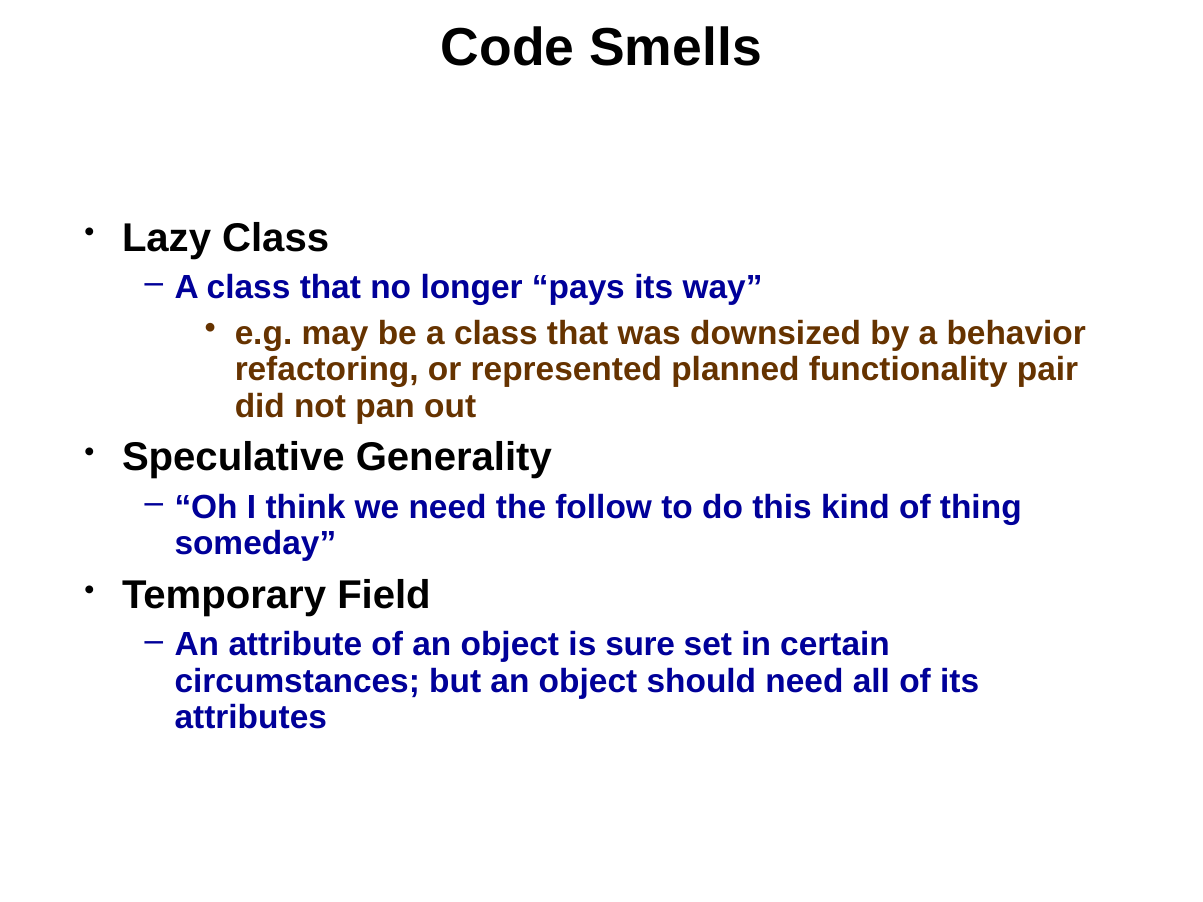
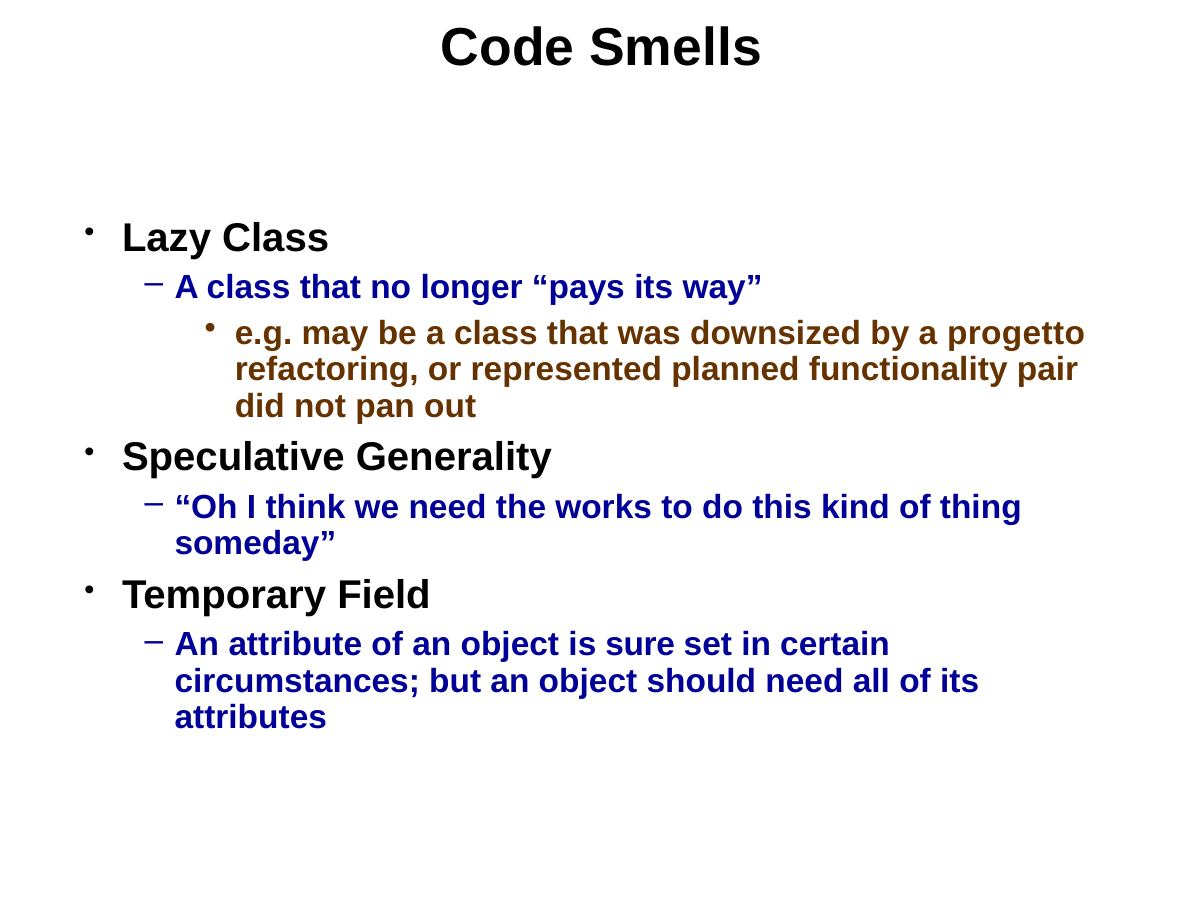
behavior: behavior -> progetto (1016, 334)
follow: follow -> works (604, 508)
